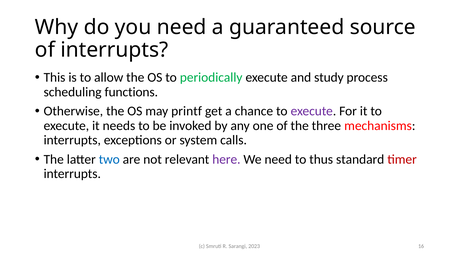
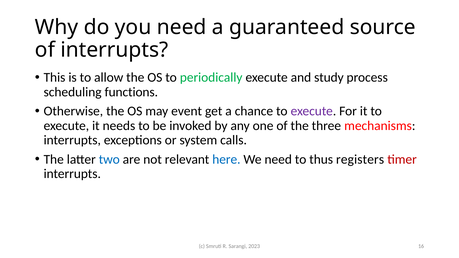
printf: printf -> event (187, 111)
here colour: purple -> blue (226, 159)
standard: standard -> registers (360, 159)
